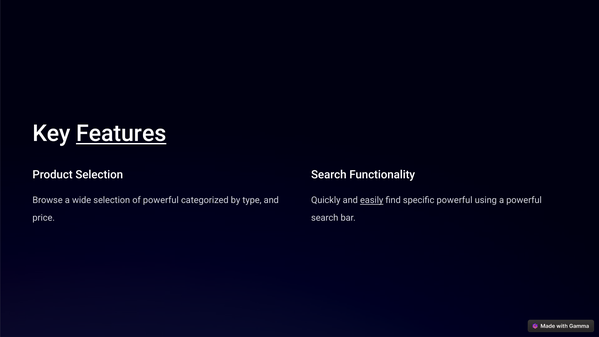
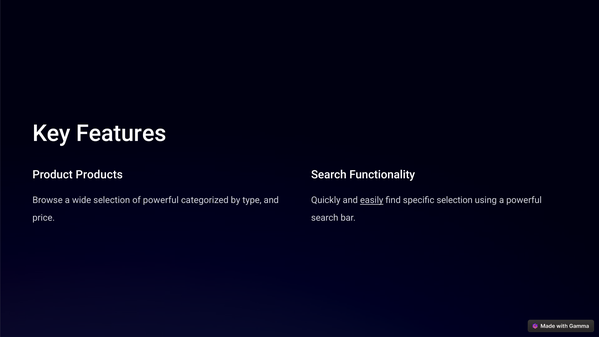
Features underline: present -> none (121, 134)
Product Selection: Selection -> Products (99, 175)
specific powerful: powerful -> selection (455, 200)
